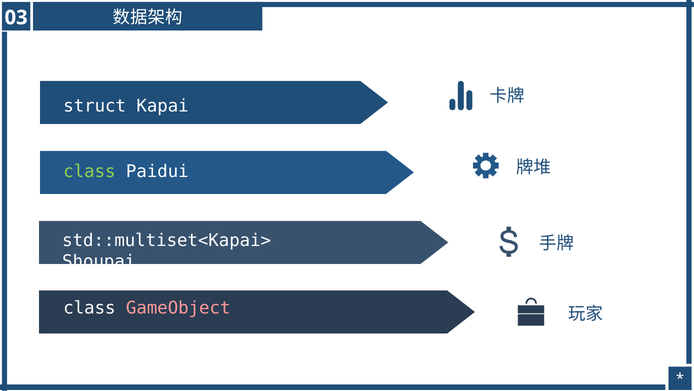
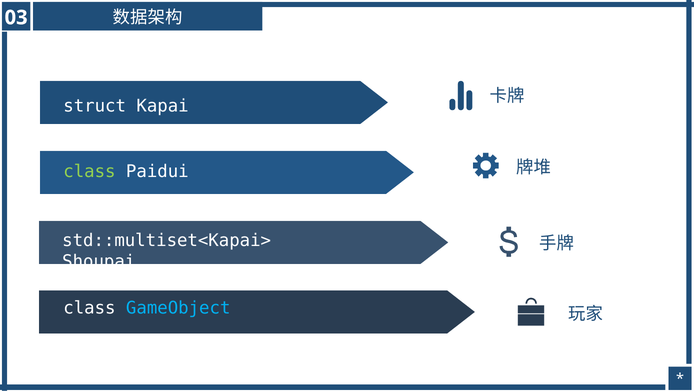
GameObject colour: pink -> light blue (178, 308)
